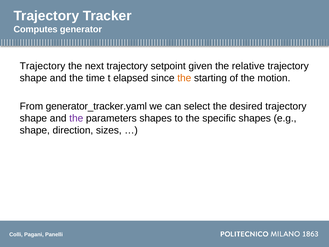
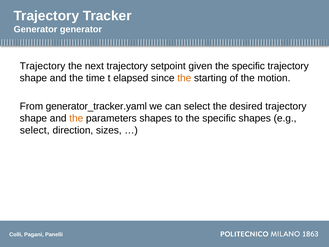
Computes: Computes -> Generator (36, 29)
given the relative: relative -> specific (248, 66)
the colour: purple -> orange (76, 118)
shape: shape -> select (35, 130)
